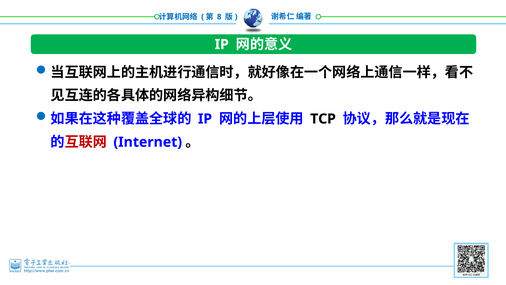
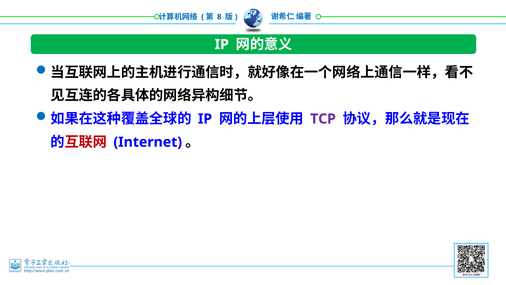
TCP colour: black -> purple (323, 119)
